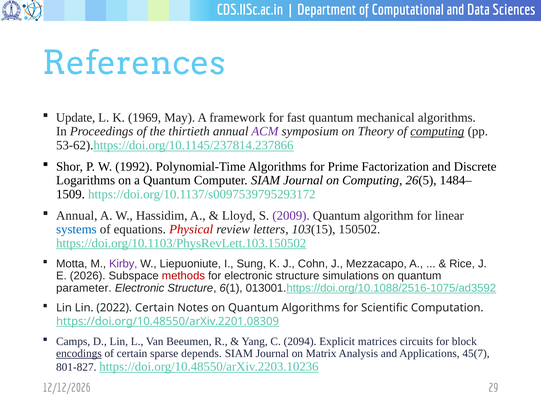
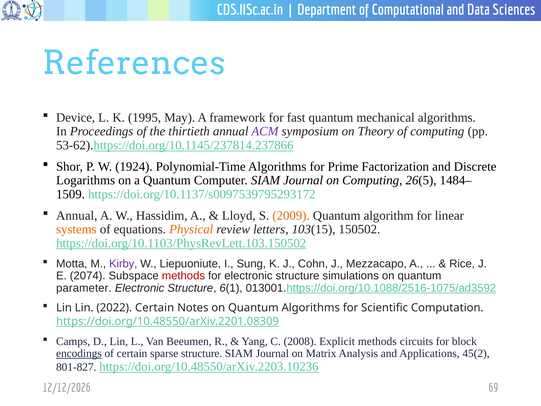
Update: Update -> Device (76, 118)
1969: 1969 -> 1995 (145, 118)
computing underline: present -> none (437, 131)
1992: 1992 -> 1924 (134, 166)
2009 colour: purple -> orange (291, 215)
systems colour: blue -> orange (76, 229)
Physical colour: red -> orange (191, 229)
2026: 2026 -> 2074 (88, 276)
2094: 2094 -> 2008 (300, 341)
Explicit matrices: matrices -> methods (377, 341)
sparse depends: depends -> structure (202, 353)
45(7: 45(7 -> 45(2 (476, 353)
29: 29 -> 69 (493, 388)
